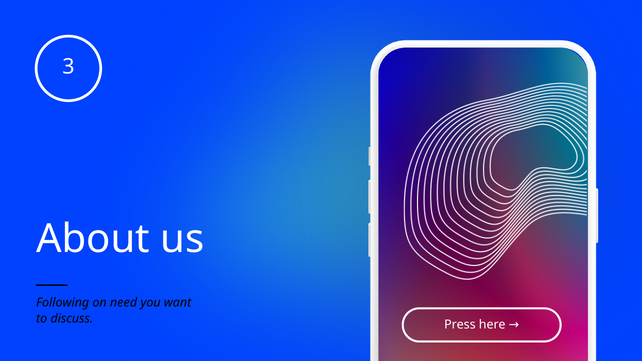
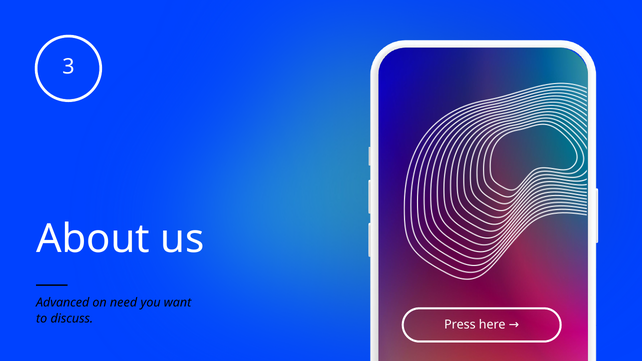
Following: Following -> Advanced (63, 303)
